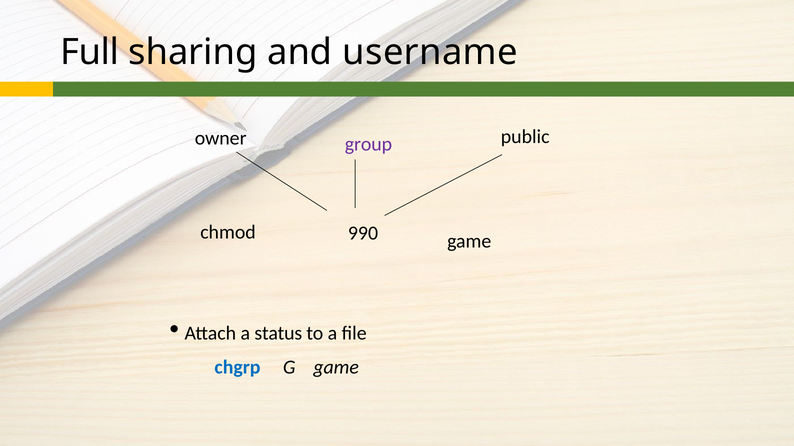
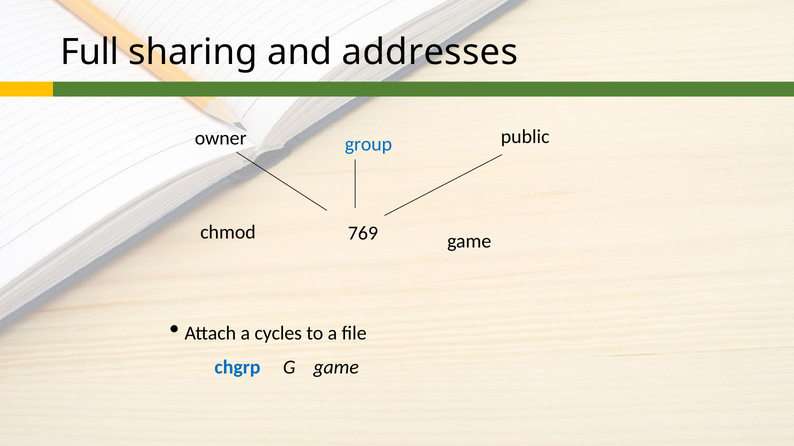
username: username -> addresses (430, 53)
group colour: purple -> blue (368, 144)
990: 990 -> 769 (363, 234)
status: status -> cycles (278, 334)
